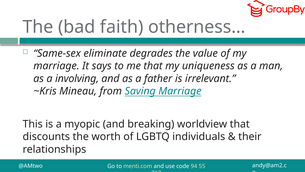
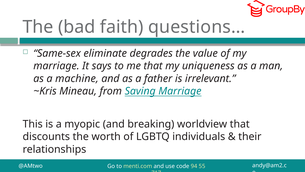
otherness…: otherness… -> questions… (197, 27)
involving: involving -> machine (77, 78)
